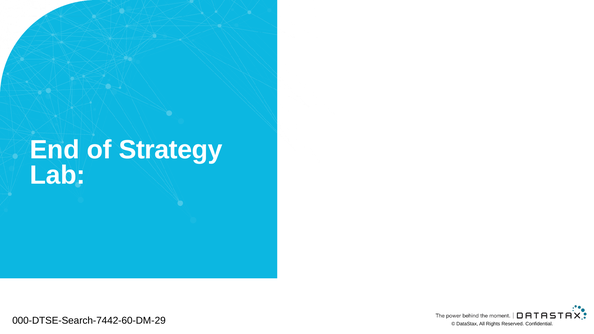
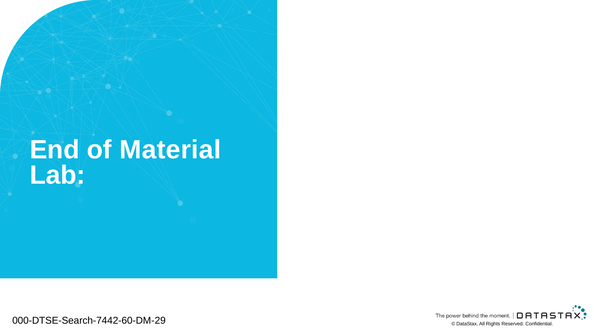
Strategy: Strategy -> Material (170, 150)
